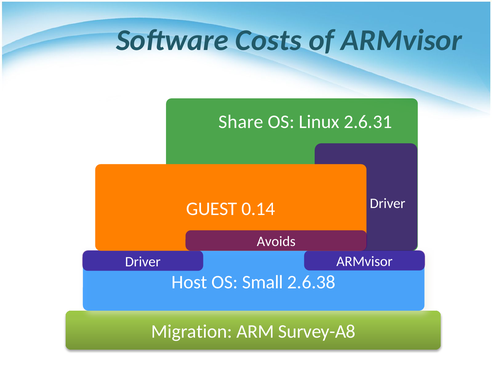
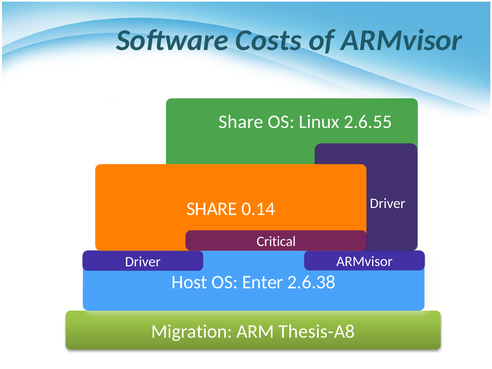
2.6.31: 2.6.31 -> 2.6.55 (368, 122)
GUEST: GUEST -> SHARE (212, 209)
Avoids: Avoids -> Critical (276, 242)
Small: Small -> Enter (263, 282)
Survey-A8: Survey-A8 -> Thesis-A8 (317, 332)
